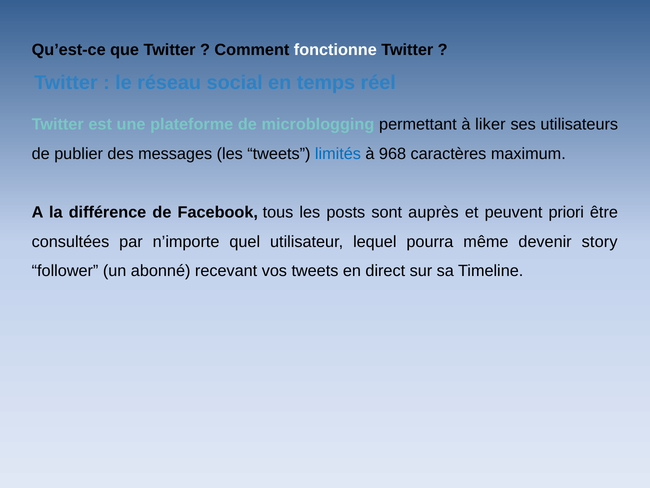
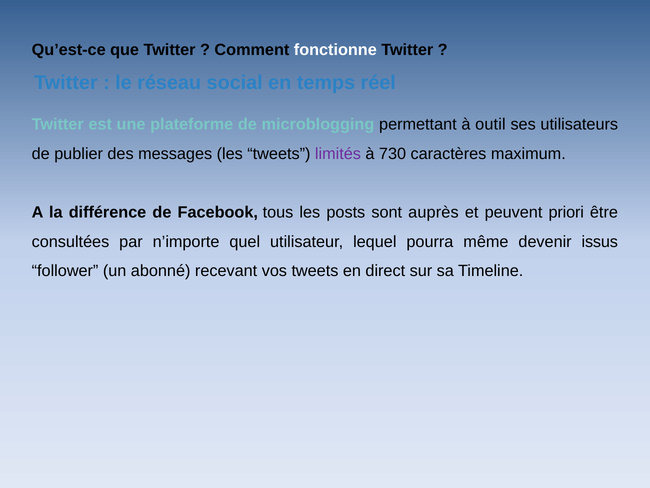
liker: liker -> outil (490, 124)
limités colour: blue -> purple (338, 154)
968: 968 -> 730 (393, 154)
story: story -> issus (600, 241)
